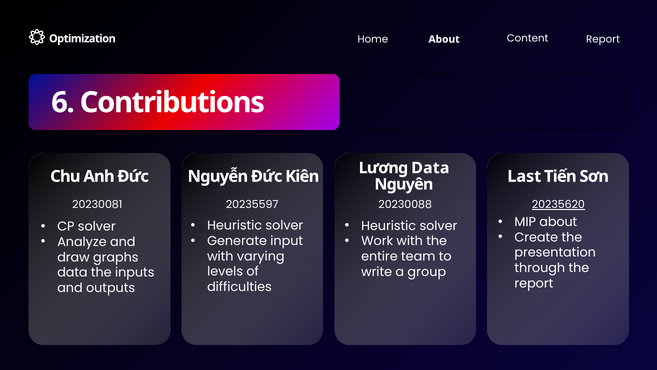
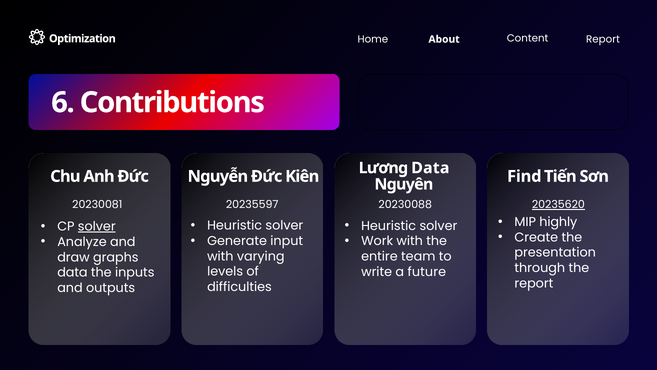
Last: Last -> Find (524, 176)
MIP about: about -> highly (558, 222)
solver underline: none -> present (97, 226)
group: group -> future (427, 272)
